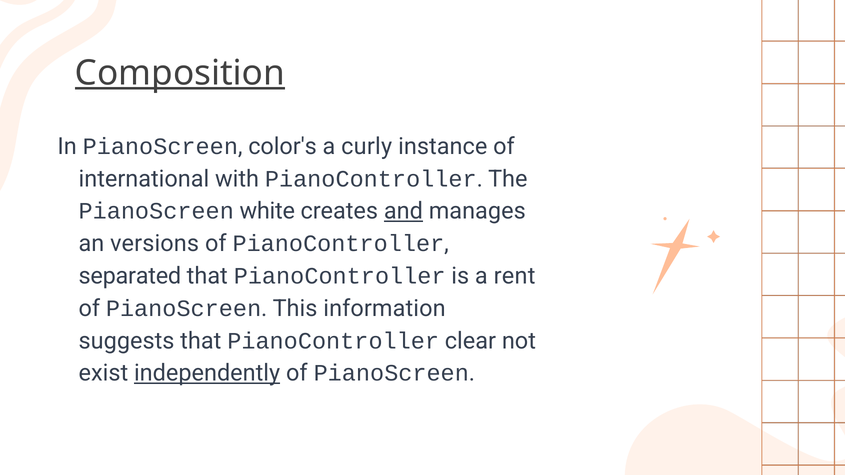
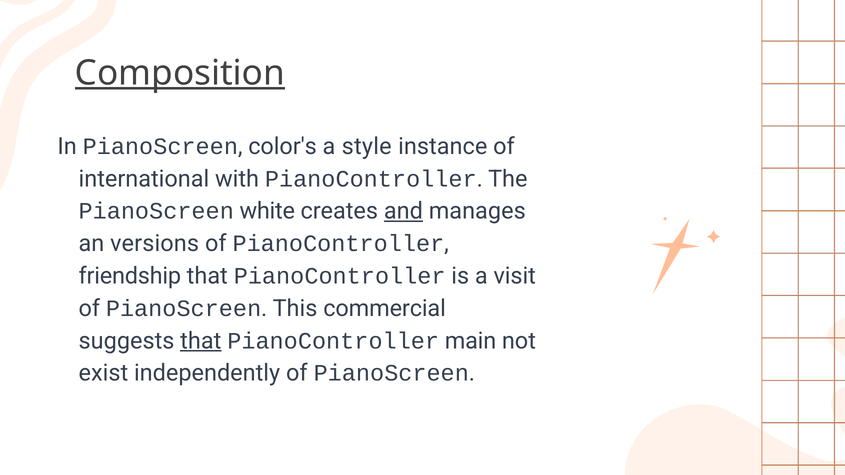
curly: curly -> style (367, 147)
separated: separated -> friendship (130, 276)
rent: rent -> visit (515, 276)
information: information -> commercial (385, 309)
that underline: none -> present (201, 341)
clear: clear -> main (471, 341)
independently underline: present -> none (207, 373)
